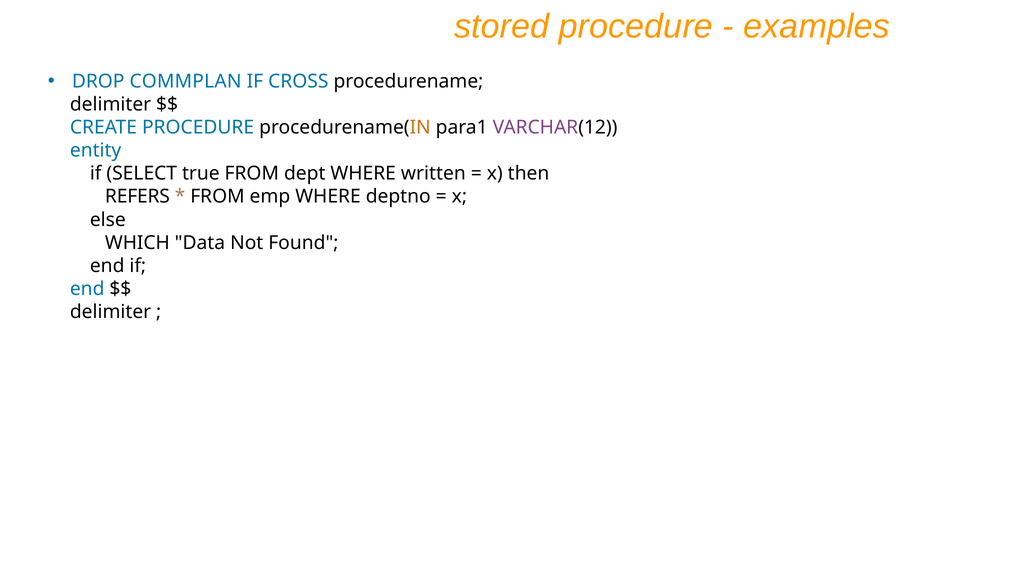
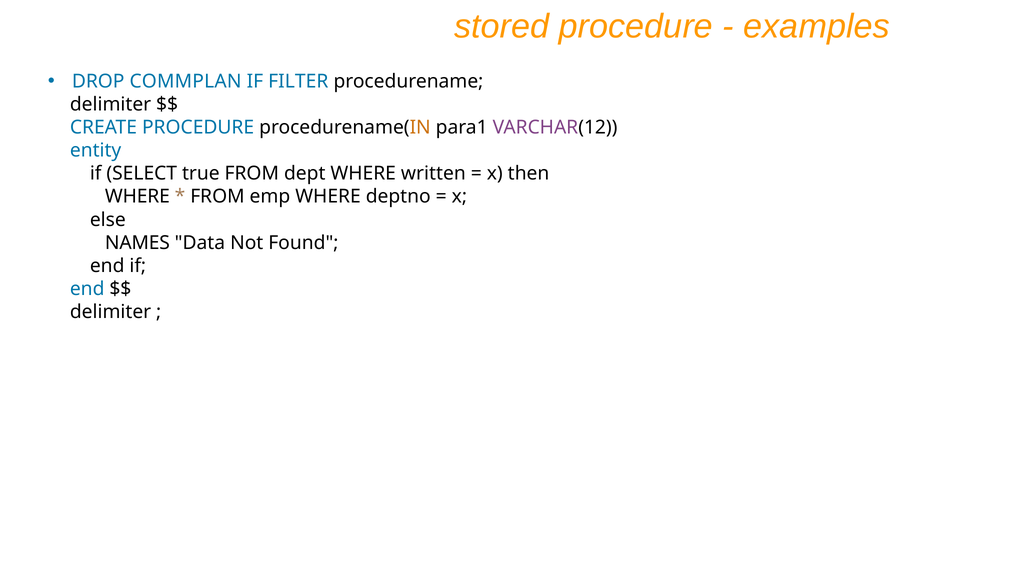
CROSS: CROSS -> FILTER (298, 81)
REFERS: REFERS -> WHERE (137, 197)
WHICH: WHICH -> NAMES (137, 243)
